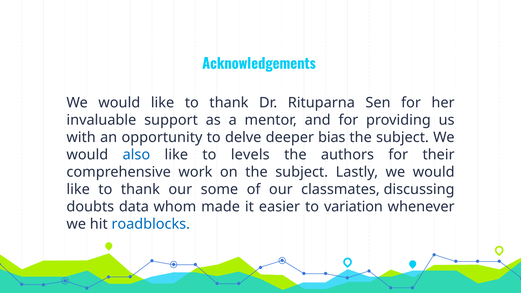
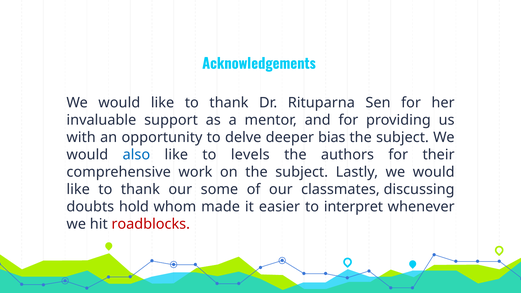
data: data -> hold (134, 207)
variation: variation -> interpret (353, 207)
roadblocks colour: blue -> red (151, 224)
